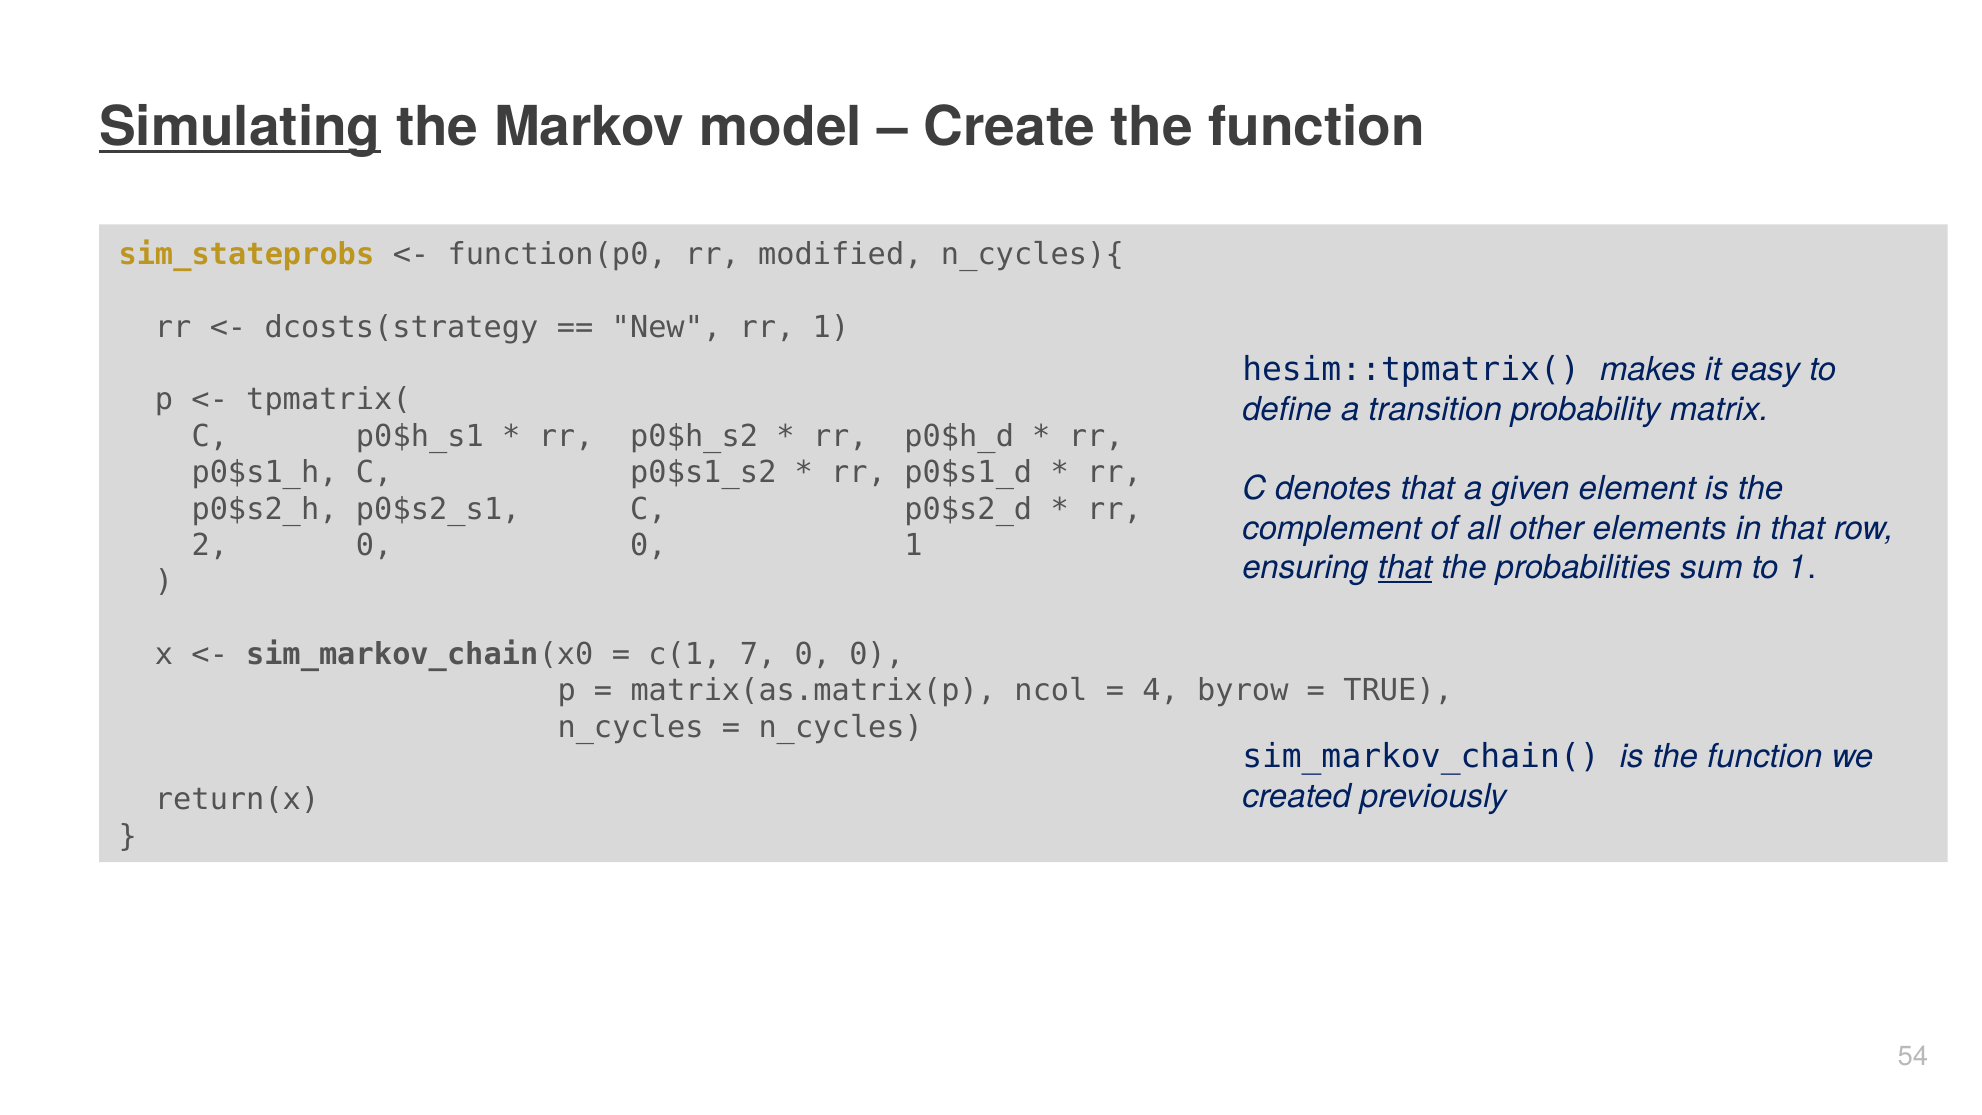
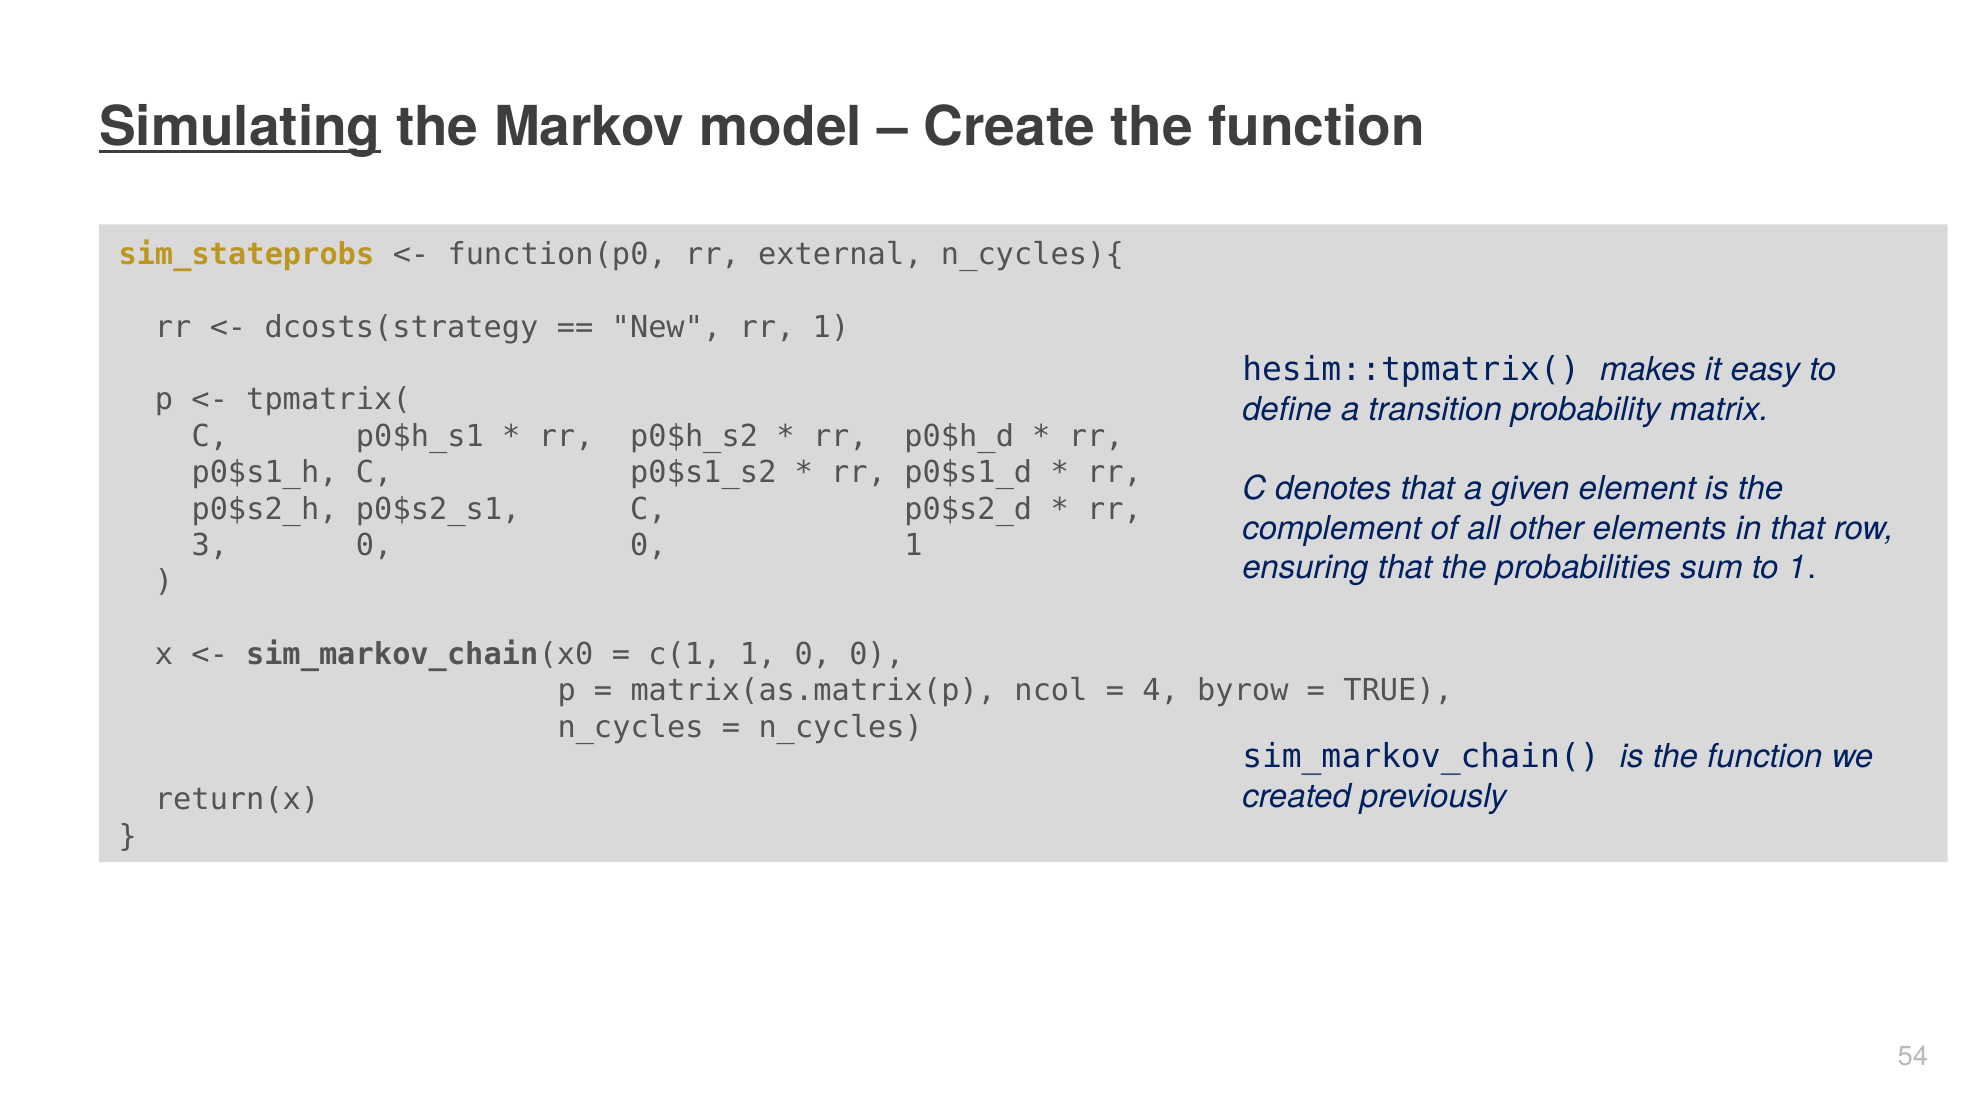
modified: modified -> external (840, 254)
2: 2 -> 3 (210, 545)
that underline: present -> none (1405, 568)
c(1 7: 7 -> 1 (758, 654)
